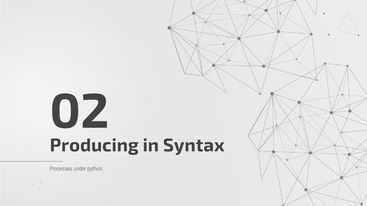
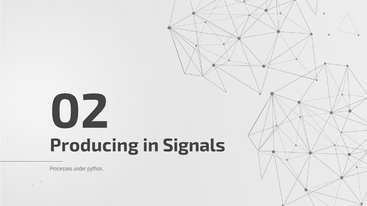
Syntax: Syntax -> Signals (194, 146)
